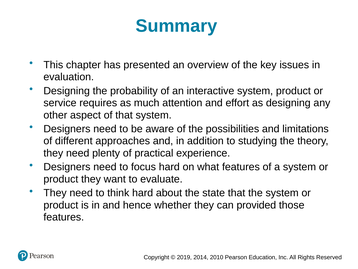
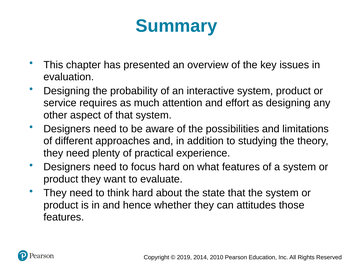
provided: provided -> attitudes (256, 205)
